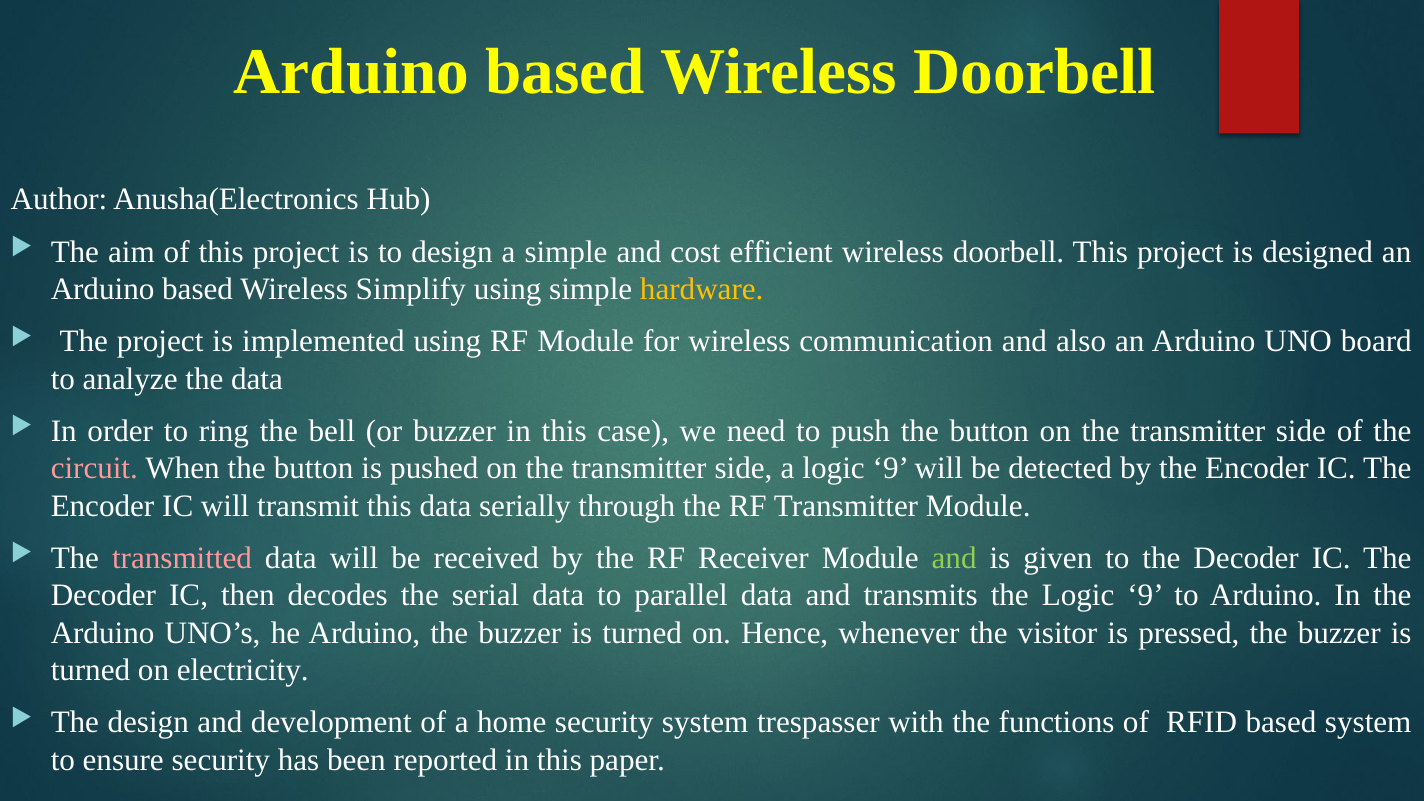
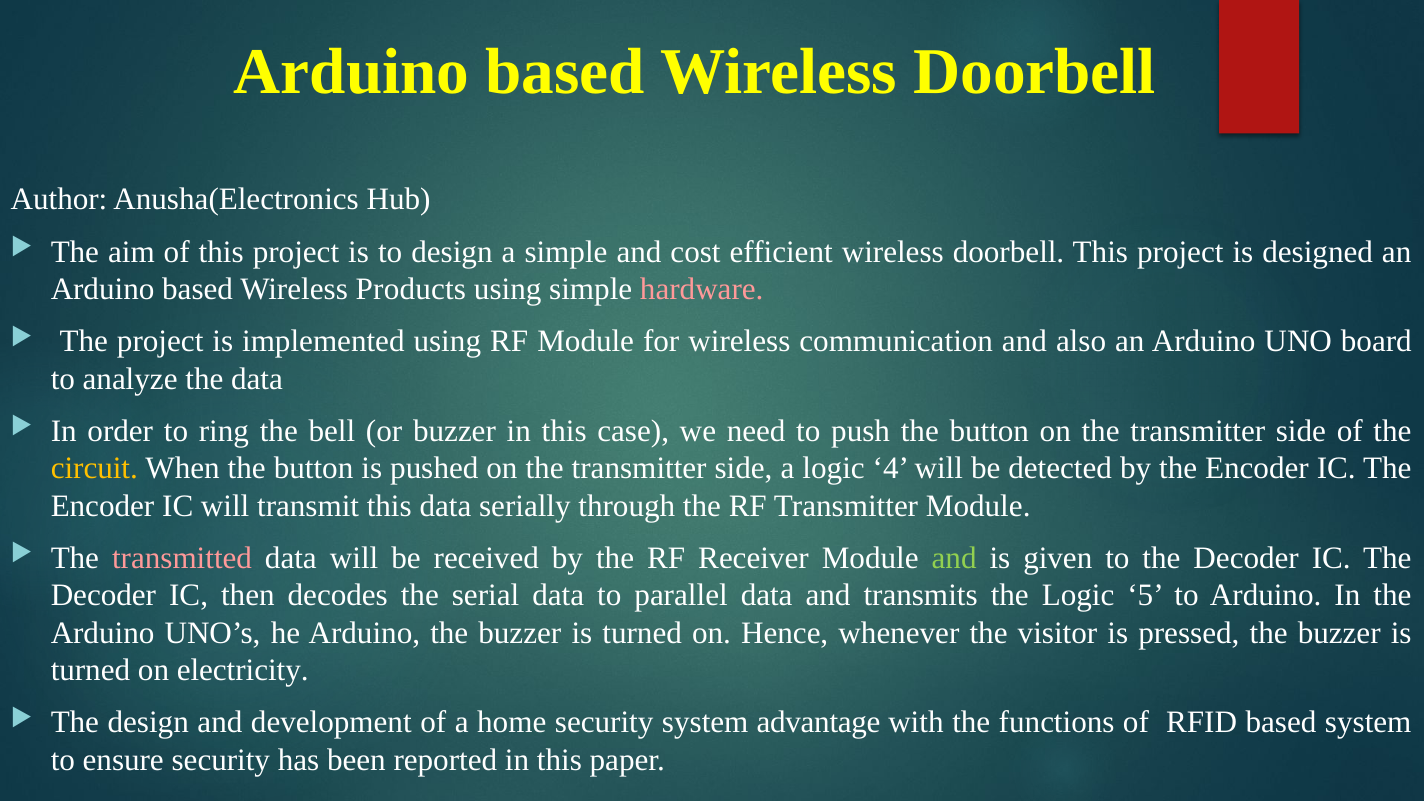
Simplify: Simplify -> Products (411, 289)
hardware colour: yellow -> pink (702, 289)
circuit colour: pink -> yellow (94, 468)
a logic 9: 9 -> 4 (891, 468)
the Logic 9: 9 -> 5 (1146, 595)
trespasser: trespasser -> advantage (819, 722)
